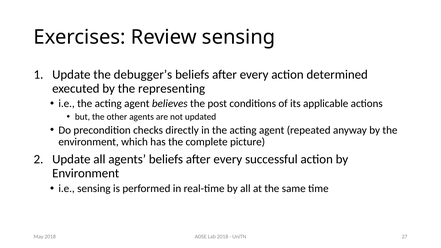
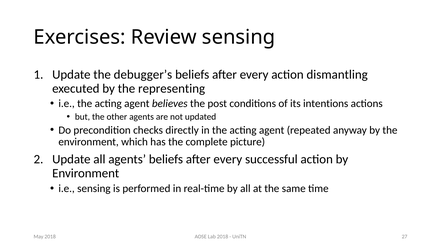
determined: determined -> dismantling (337, 75)
applicable: applicable -> intentions (326, 104)
